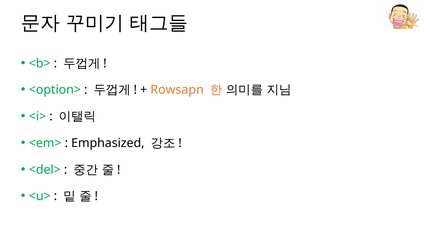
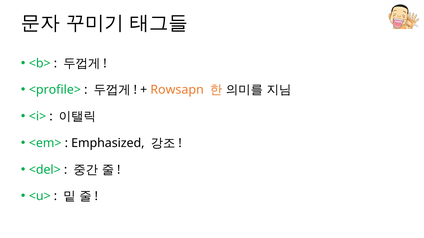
<option>: <option> -> <profile> (55, 90)
